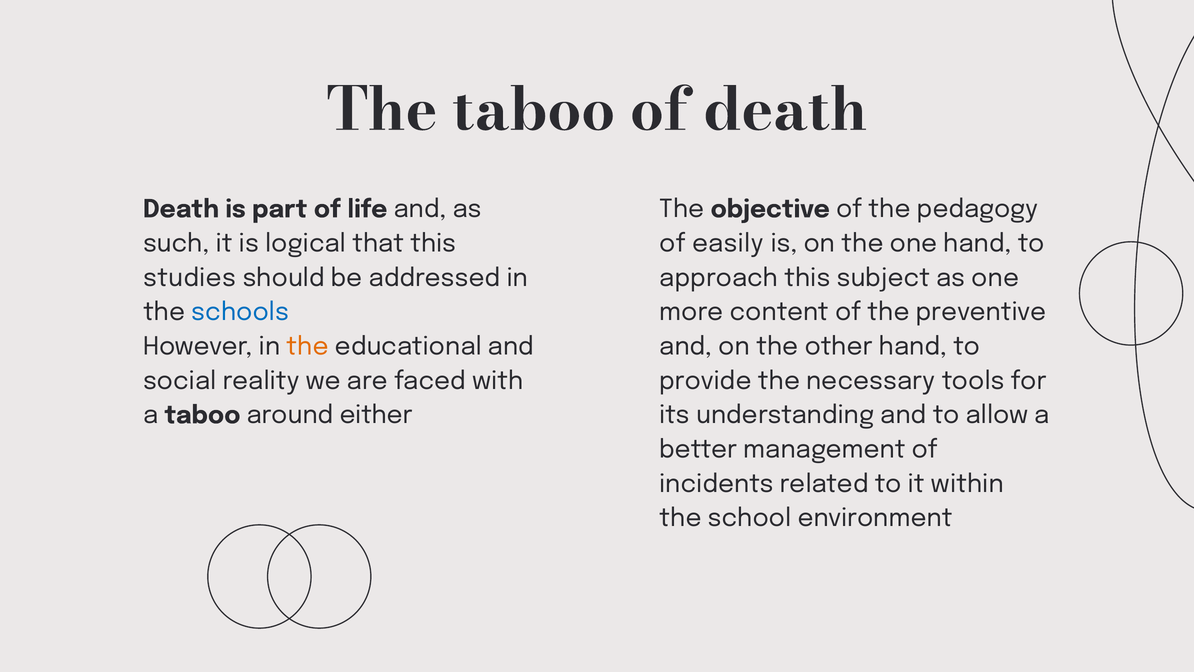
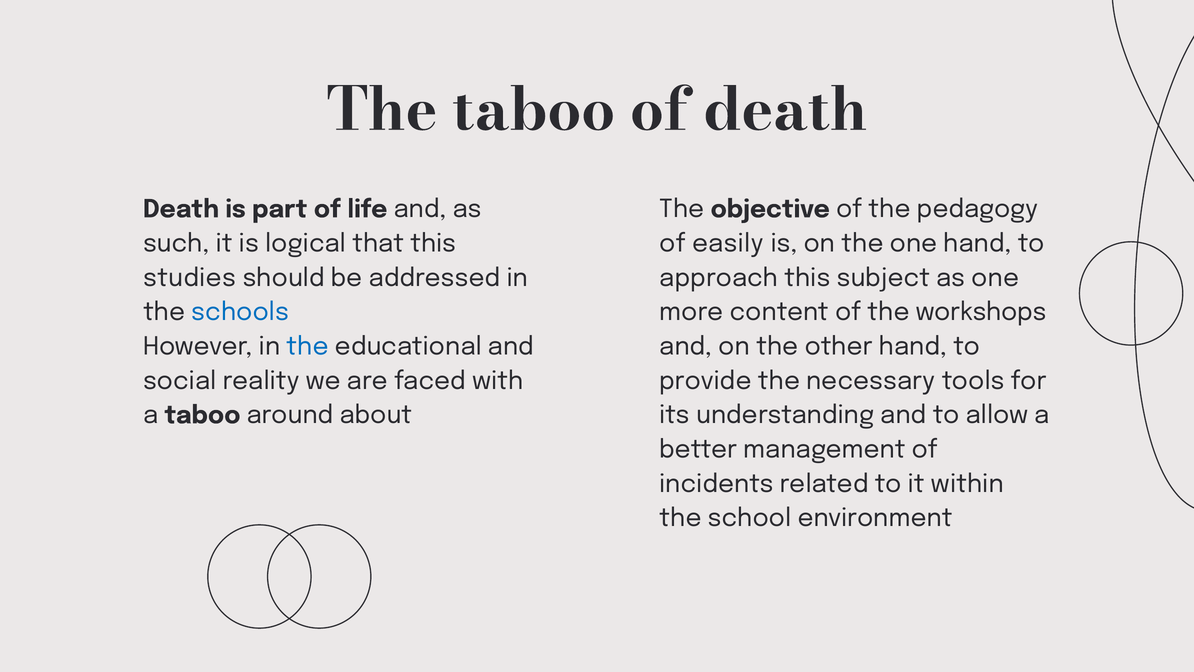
preventive: preventive -> workshops (981, 312)
the colour: orange -> blue (308, 346)
either: either -> about (376, 415)
